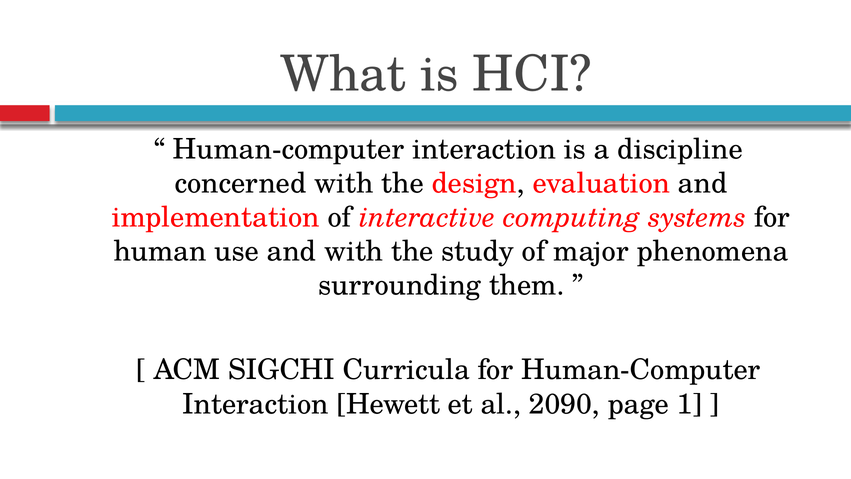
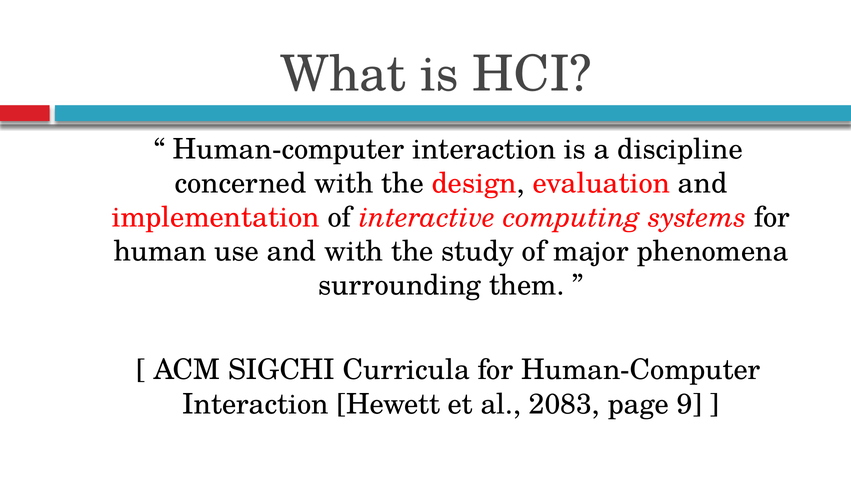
2090: 2090 -> 2083 (564, 404)
1: 1 -> 9 (690, 404)
